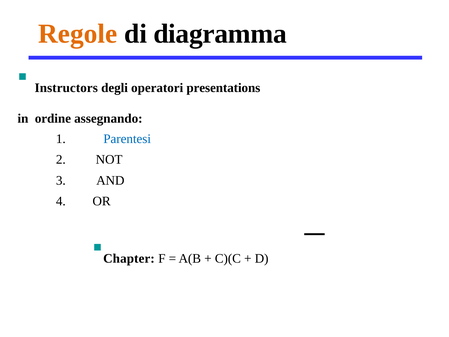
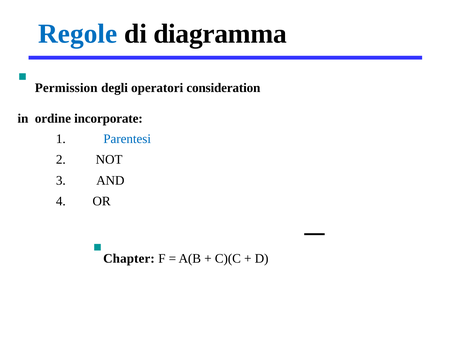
Regole colour: orange -> blue (78, 34)
Instructors: Instructors -> Permission (66, 88)
presentations: presentations -> consideration (223, 88)
assegnando: assegnando -> incorporate (108, 119)
